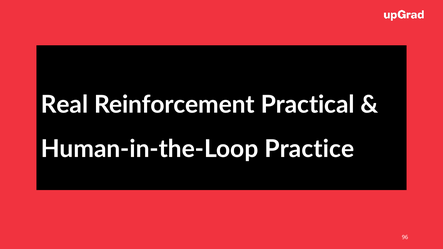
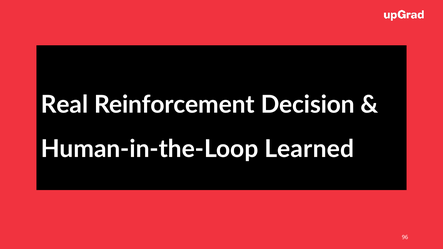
Practical: Practical -> Decision (308, 105)
Practice: Practice -> Learned (309, 149)
